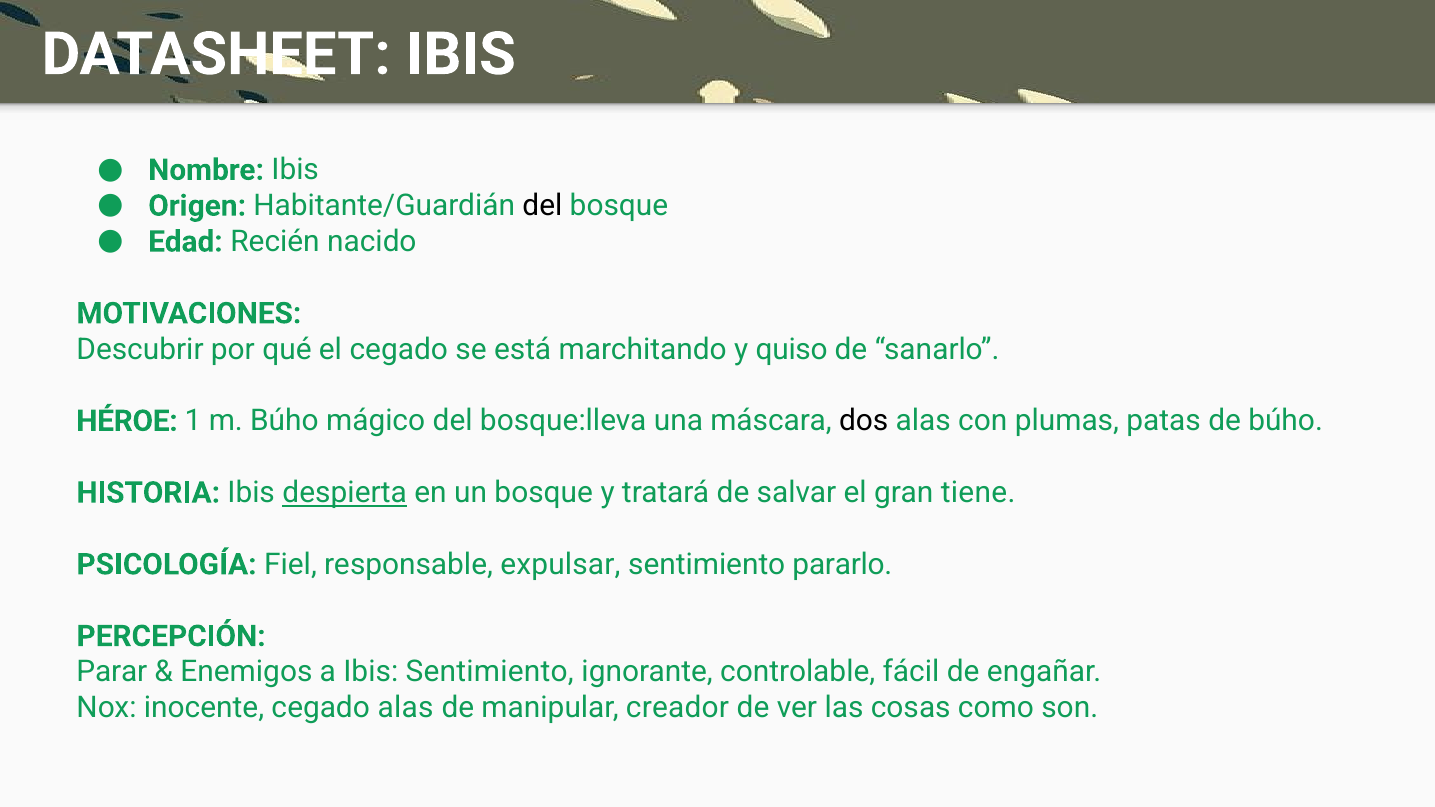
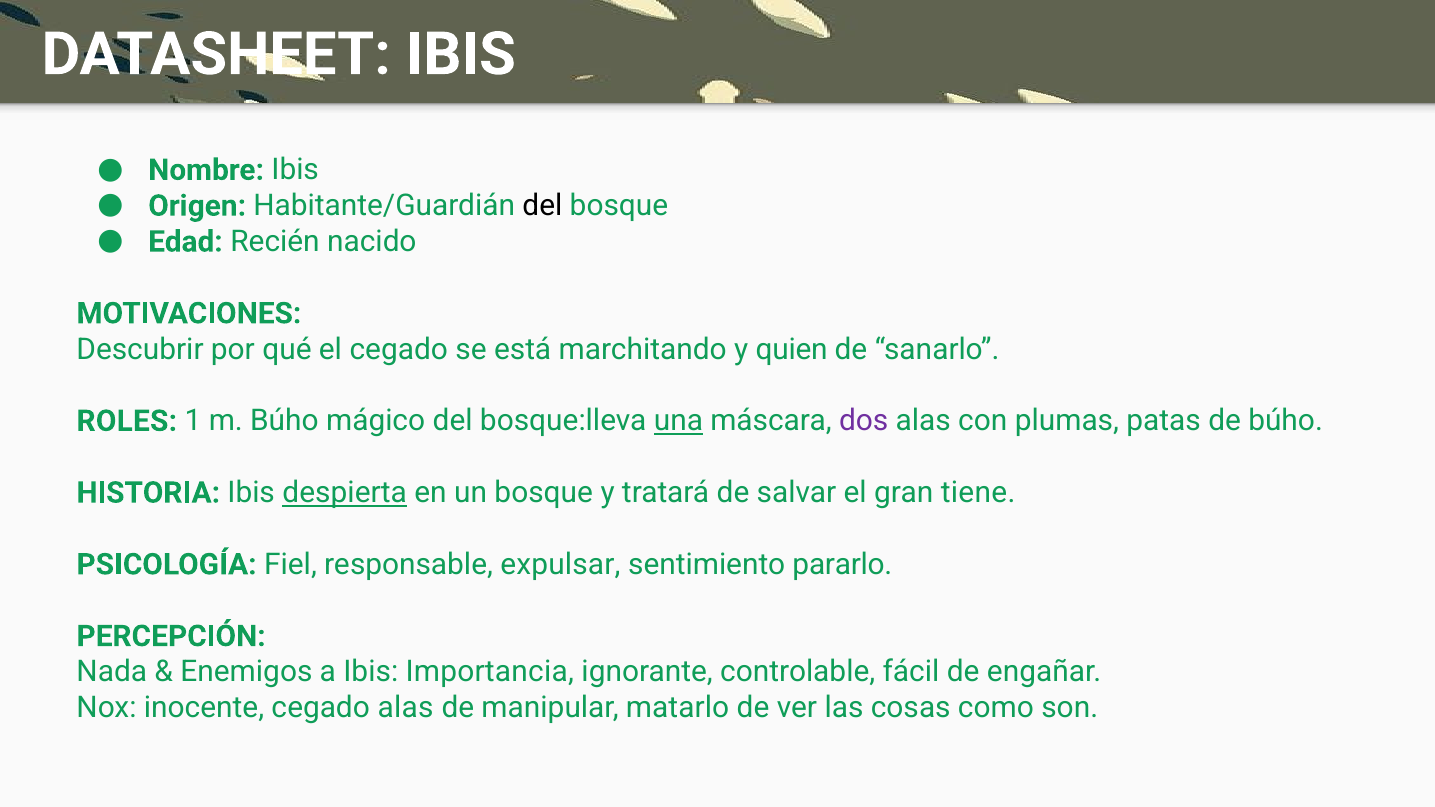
quiso: quiso -> quien (792, 349)
HÉROE: HÉROE -> ROLES (127, 421)
una underline: none -> present (678, 421)
dos colour: black -> purple (864, 421)
Parar: Parar -> Nada (112, 672)
Ibis Sentimiento: Sentimiento -> Importancia (490, 672)
creador: creador -> matarlo (678, 708)
